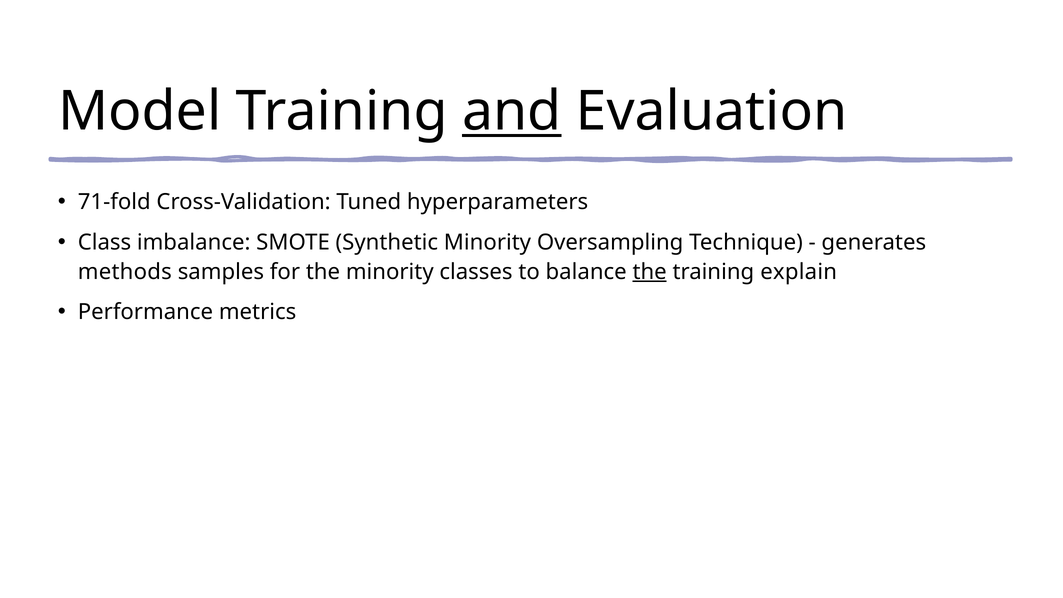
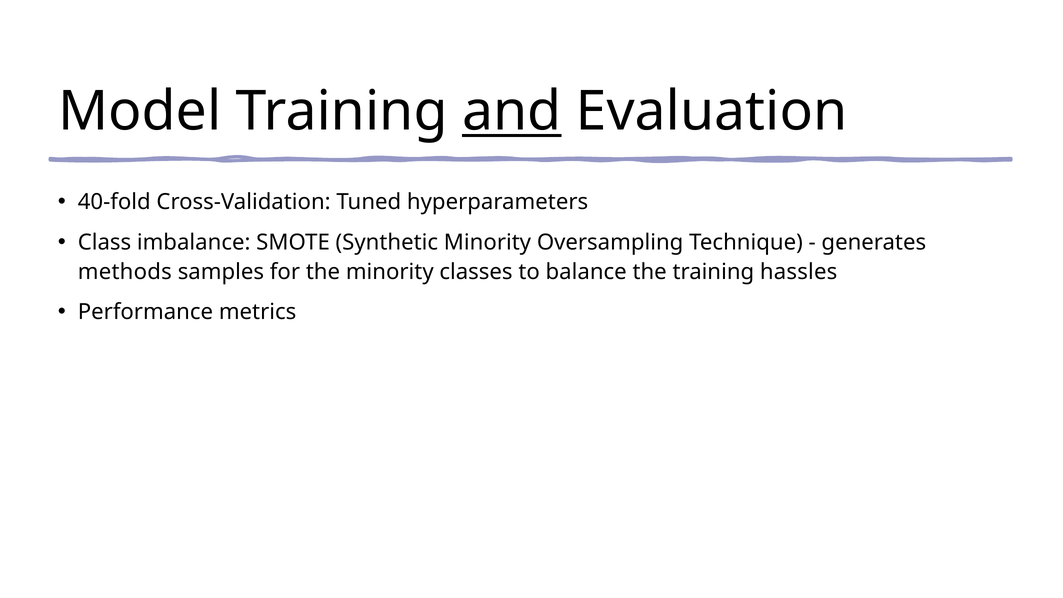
71-fold: 71-fold -> 40-fold (114, 202)
the underline: present -> none (650, 272)
explain: explain -> hassles (799, 272)
